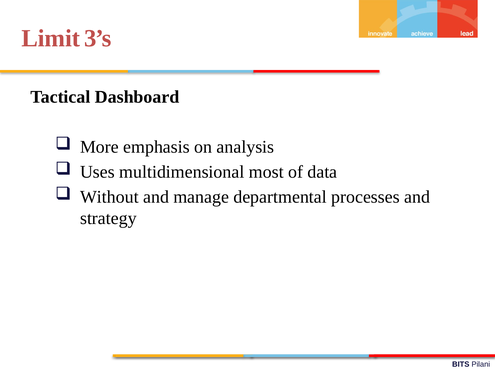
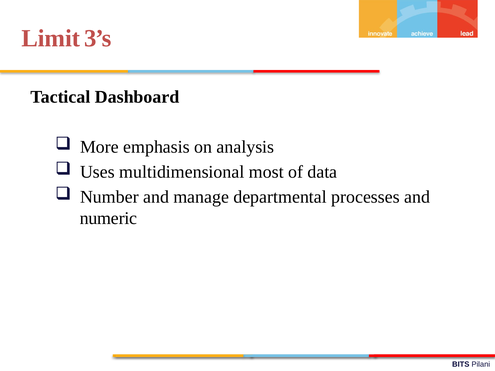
Without: Without -> Number (109, 197)
strategy: strategy -> numeric (108, 218)
